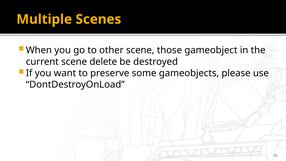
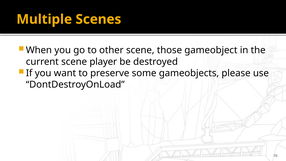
delete: delete -> player (103, 62)
